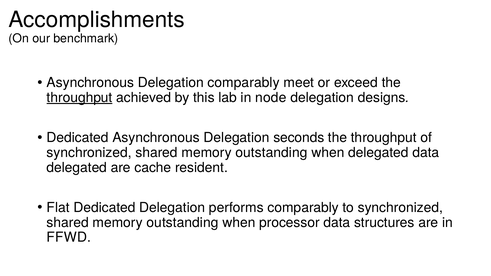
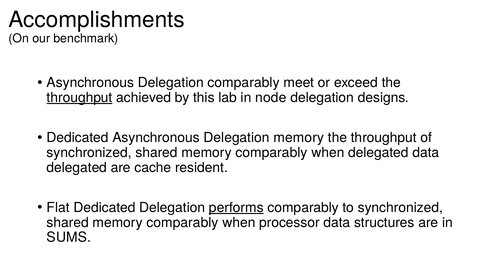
Delegation seconds: seconds -> memory (299, 138)
outstanding: outstanding -> comparably (272, 153)
performs underline: none -> present (236, 208)
outstanding: outstanding -> comparably (183, 223)
FFWD: FFWD -> SUMS (69, 238)
